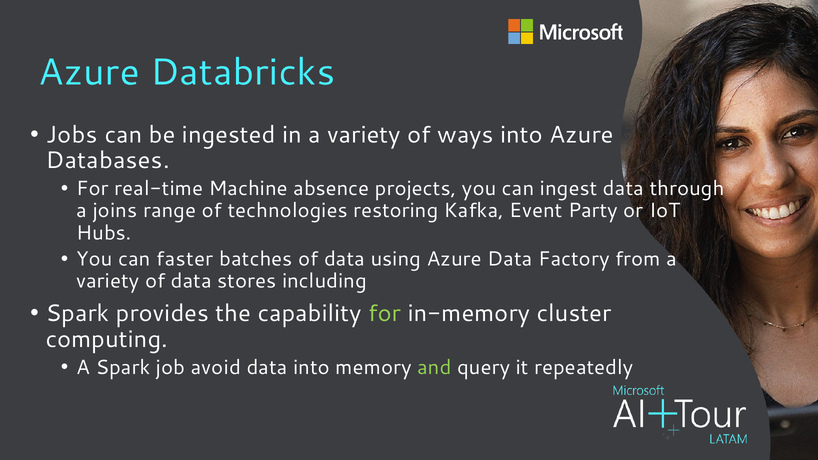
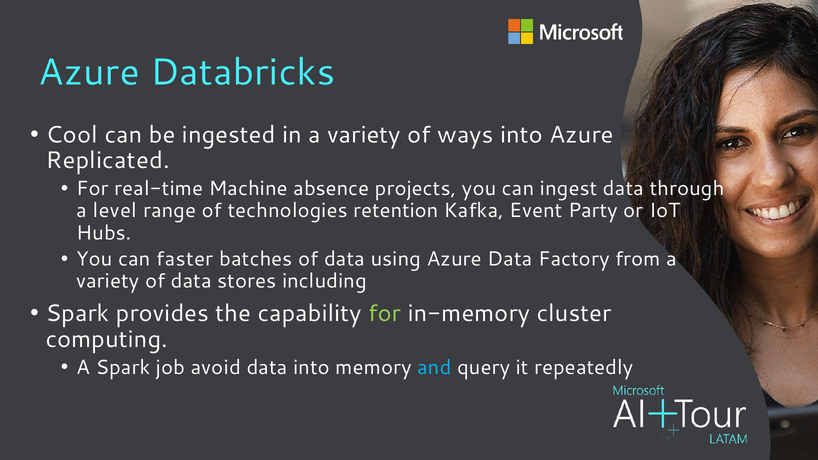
Jobs: Jobs -> Cool (72, 135)
Databases: Databases -> Replicated (108, 160)
joins: joins -> level (115, 211)
restoring: restoring -> retention (396, 211)
and colour: light green -> light blue (434, 368)
